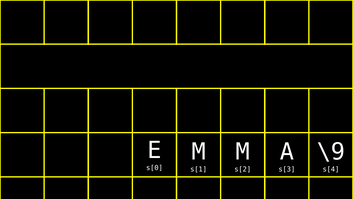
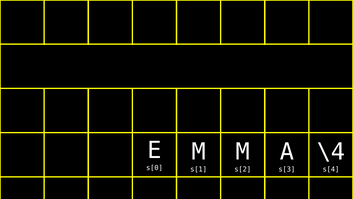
\9: \9 -> \4 (331, 152)
